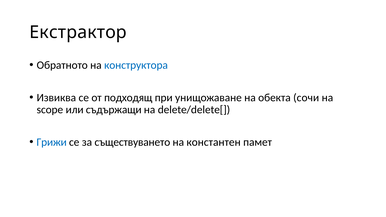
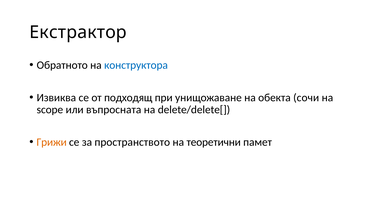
съдържащи: съдържащи -> въпросната (114, 110)
Грижи colour: blue -> orange (52, 142)
съществуването: съществуването -> пространството (132, 142)
константен: константен -> теоретични (214, 142)
